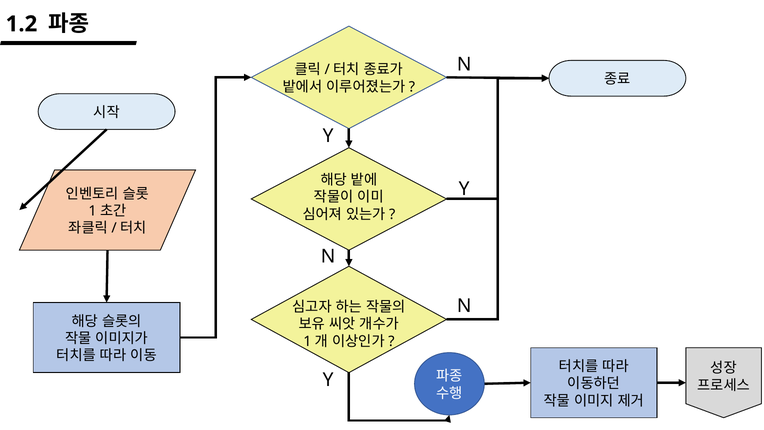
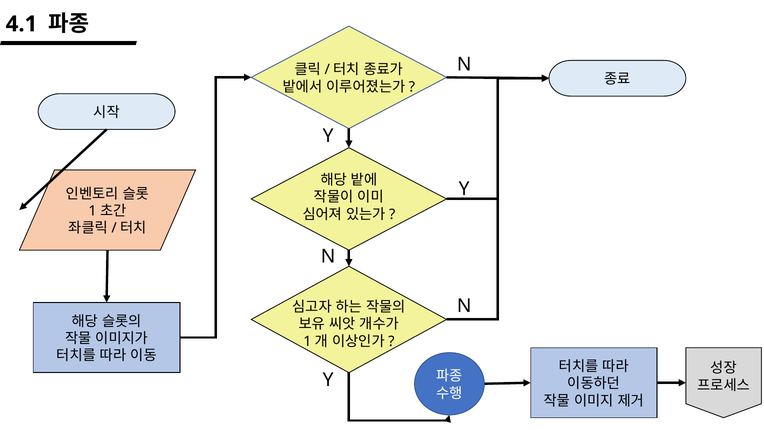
1.2: 1.2 -> 4.1 (21, 24)
